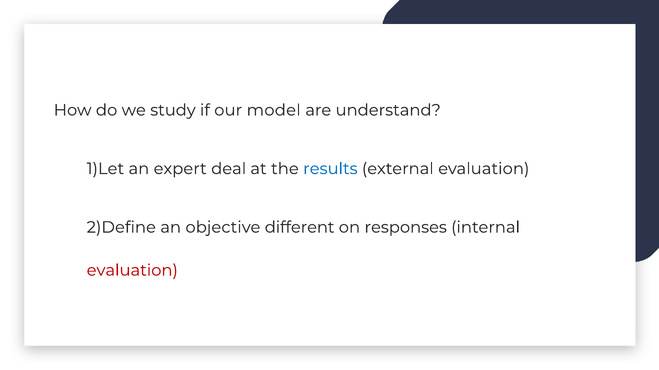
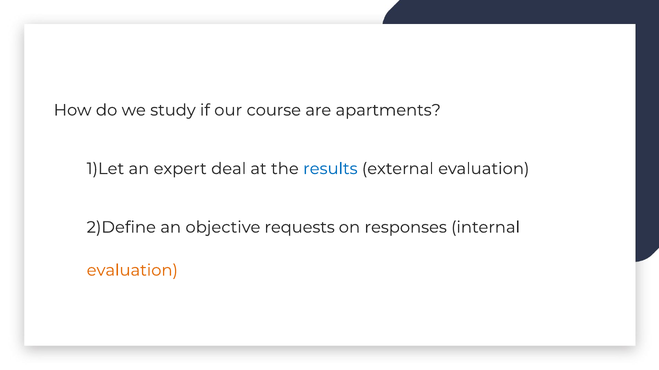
model: model -> course (274, 110)
understand: understand -> apartments (388, 110)
different: different -> requests (300, 228)
evaluation colour: red -> orange (132, 271)
